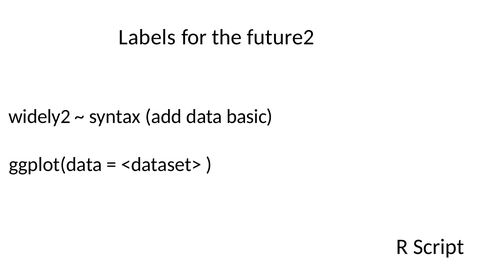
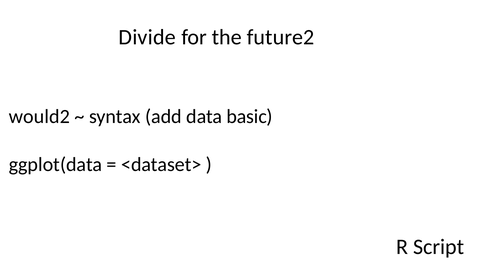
Labels: Labels -> Divide (147, 37)
widely2: widely2 -> would2 (39, 116)
